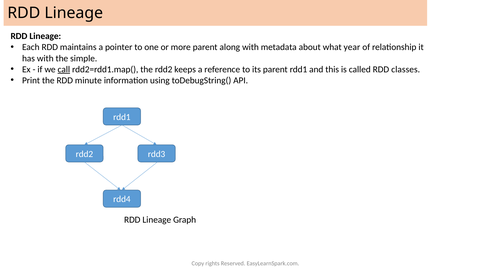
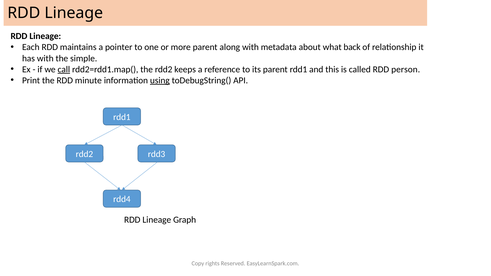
year: year -> back (352, 47)
classes: classes -> person (406, 69)
using underline: none -> present (160, 80)
